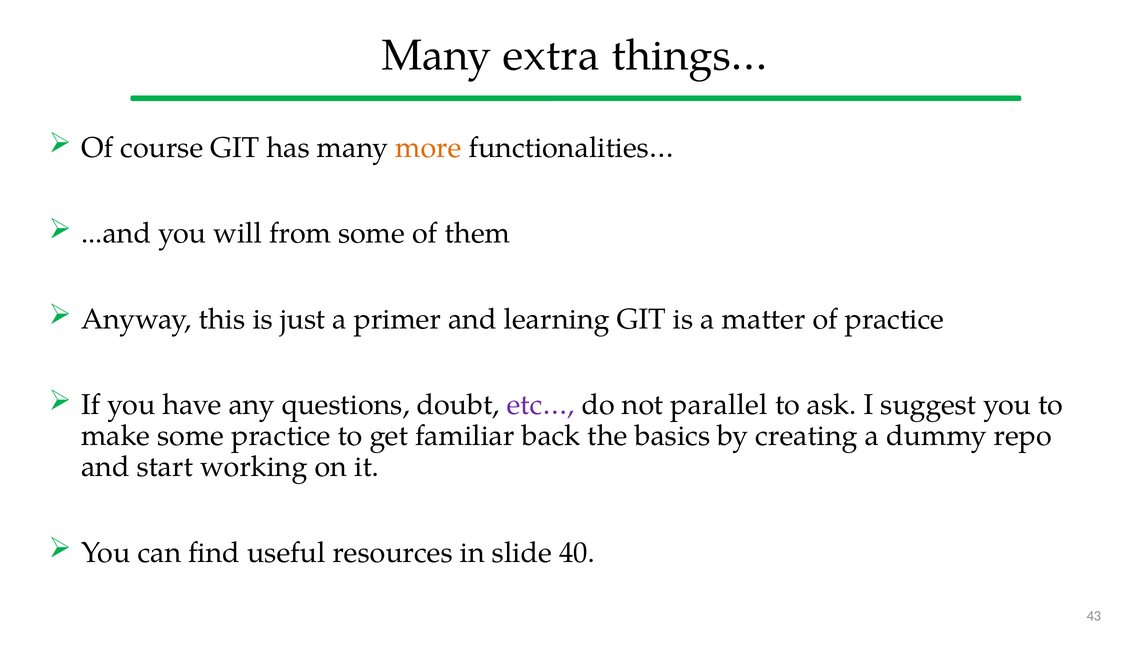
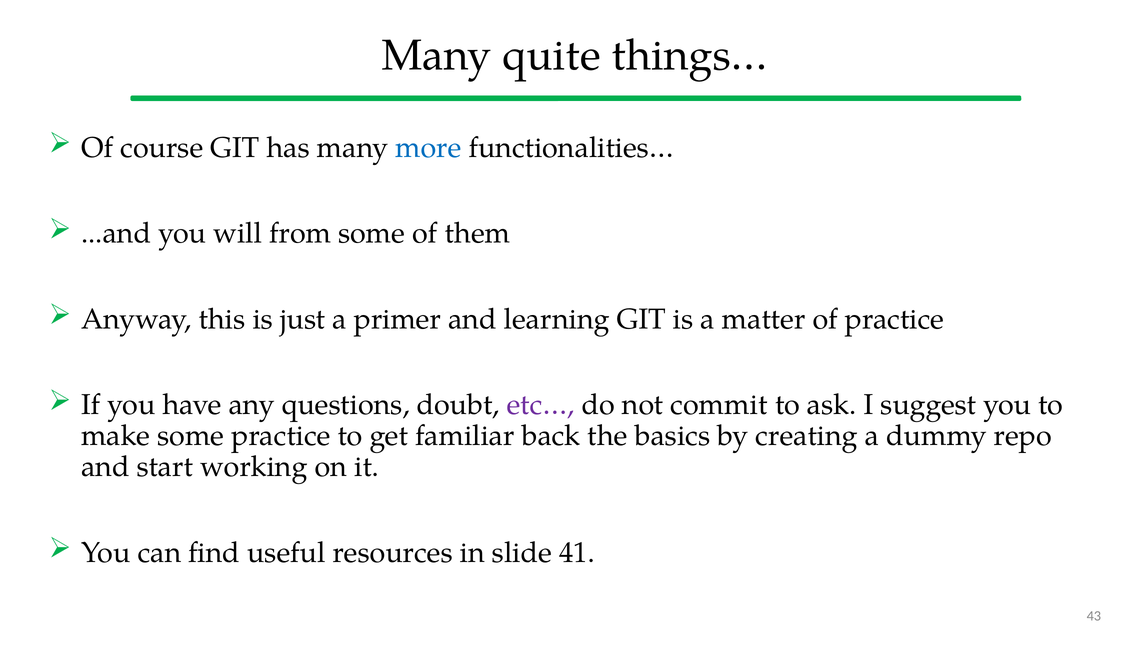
extra: extra -> quite (551, 55)
more colour: orange -> blue (428, 148)
parallel: parallel -> commit (719, 405)
40: 40 -> 41 (577, 553)
